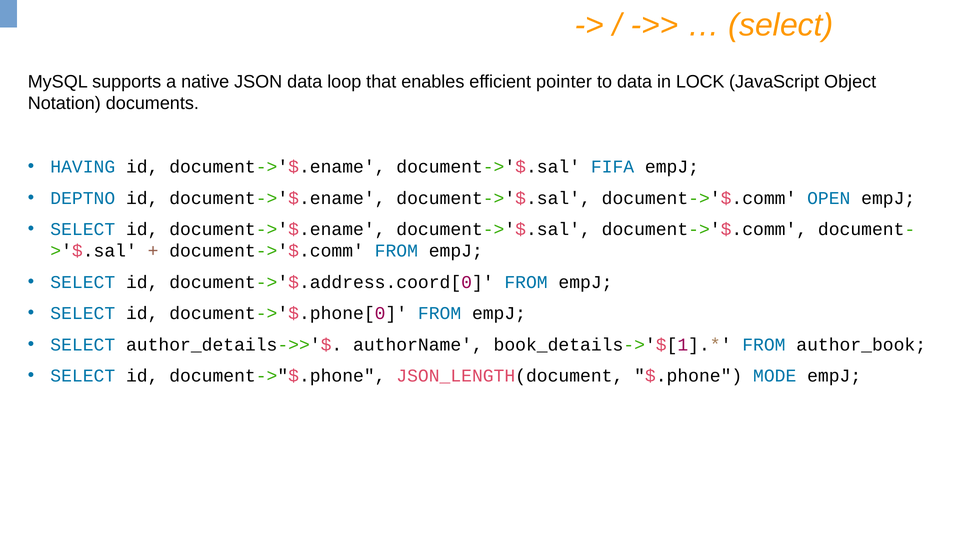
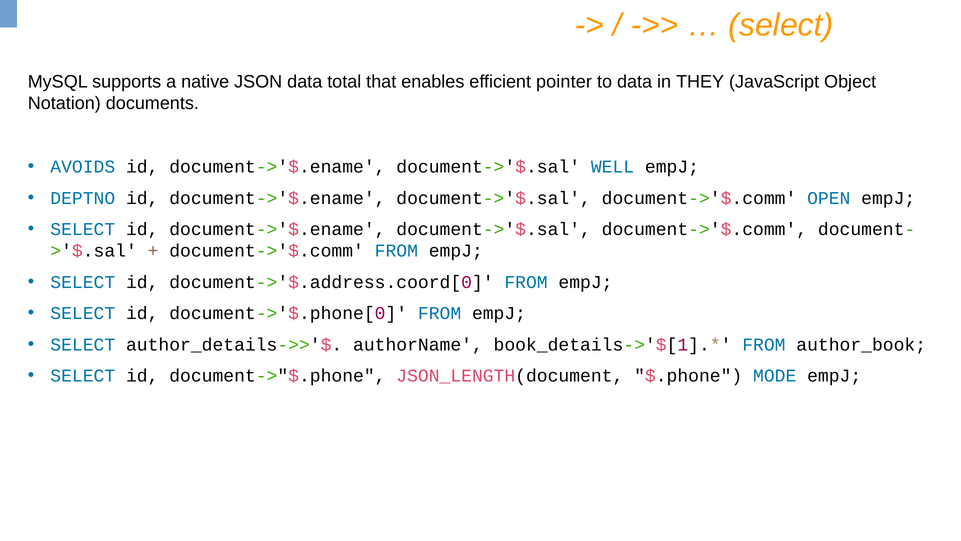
loop: loop -> total (344, 82)
LOCK: LOCK -> THEY (700, 82)
HAVING: HAVING -> AVOIDS (83, 167)
FIFA: FIFA -> WELL (613, 167)
